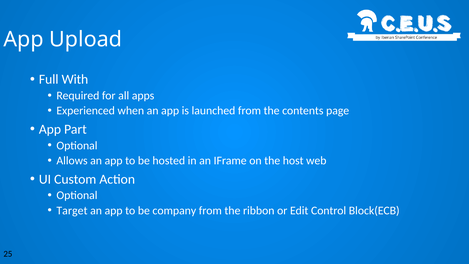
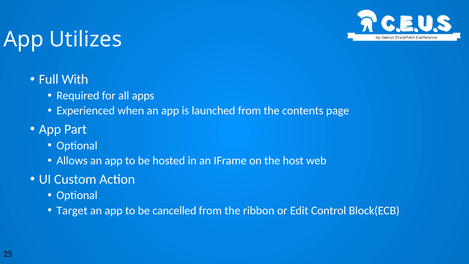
Upload: Upload -> Utilizes (86, 39)
company: company -> cancelled (174, 210)
